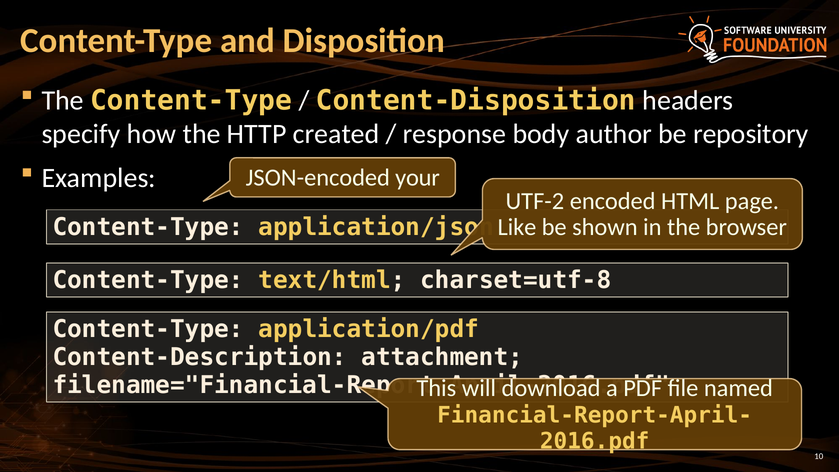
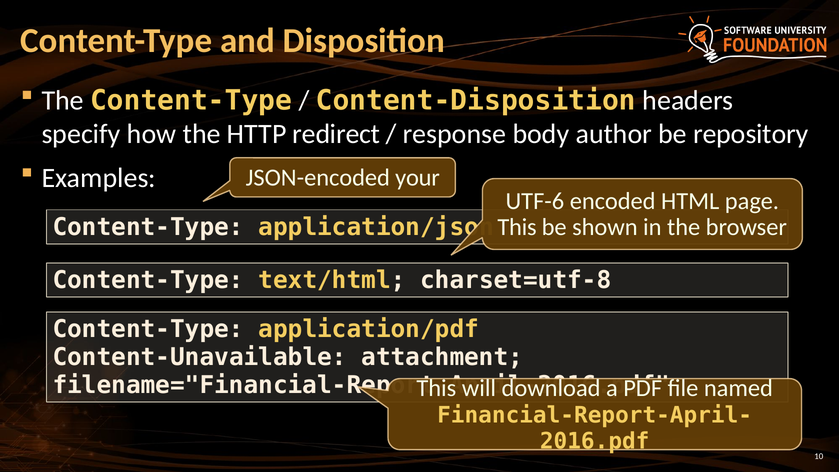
created: created -> redirect (336, 134)
UTF-2: UTF-2 -> UTF-6 (535, 201)
Like: Like -> This (517, 227)
Content-Description: Content-Description -> Content-Unavailable (200, 357)
